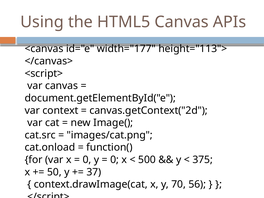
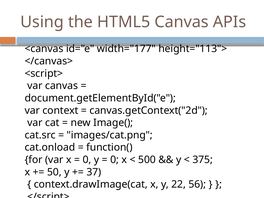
70: 70 -> 22 (179, 184)
